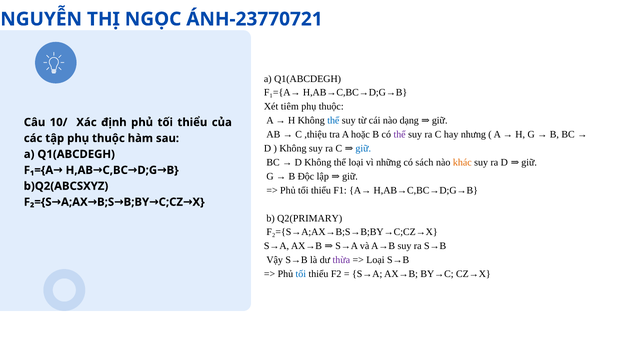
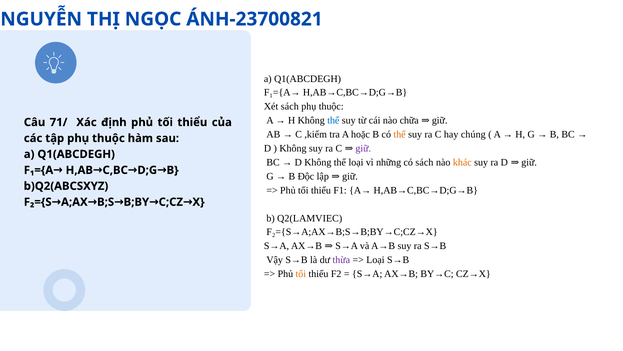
ÁNH-23770721: ÁNH-23770721 -> ÁNH-23700821 (255, 19)
Xét tiêm: tiêm -> sách (290, 106)
dạng: dạng -> chữa (409, 120)
10/: 10/ -> 71/ (59, 122)
,thiệu: ,thiệu -> ,kiếm (316, 134)
thể colour: purple -> orange (400, 134)
nhưng: nhưng -> chúng (473, 134)
giữ colour: blue -> purple (363, 148)
Q2(PRIMARY: Q2(PRIMARY -> Q2(LAMVIEC (310, 218)
tối colour: blue -> orange (301, 274)
